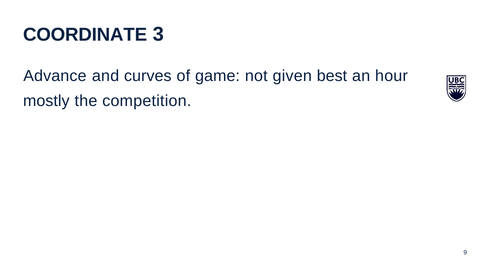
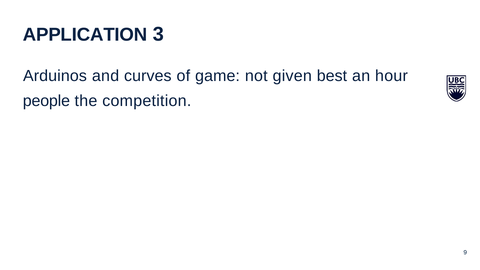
COORDINATE: COORDINATE -> APPLICATION (85, 35)
Advance: Advance -> Arduinos (55, 76)
mostly: mostly -> people (46, 101)
